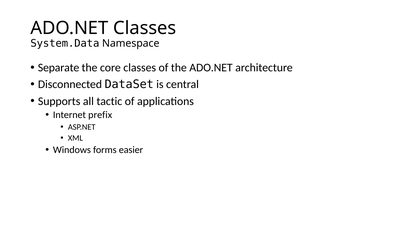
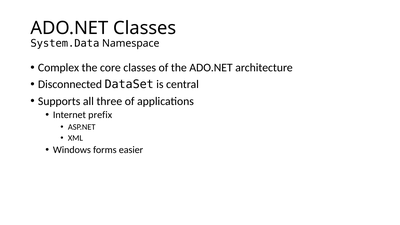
Separate: Separate -> Complex (59, 68)
tactic: tactic -> three (109, 101)
